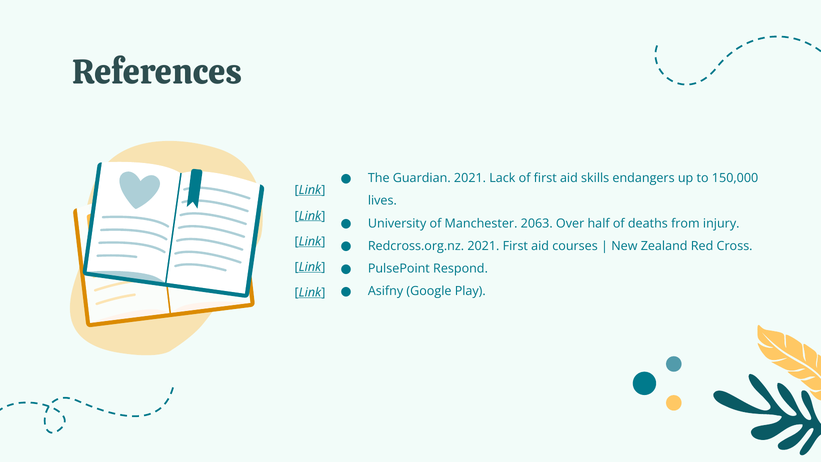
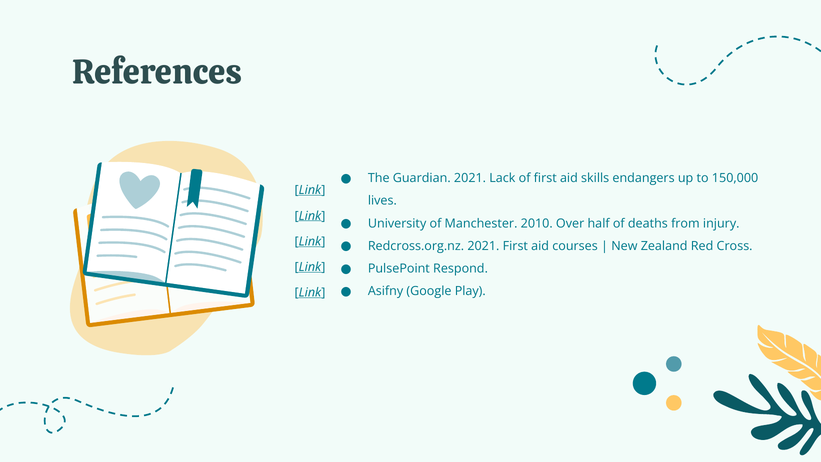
2063: 2063 -> 2010 (537, 223)
